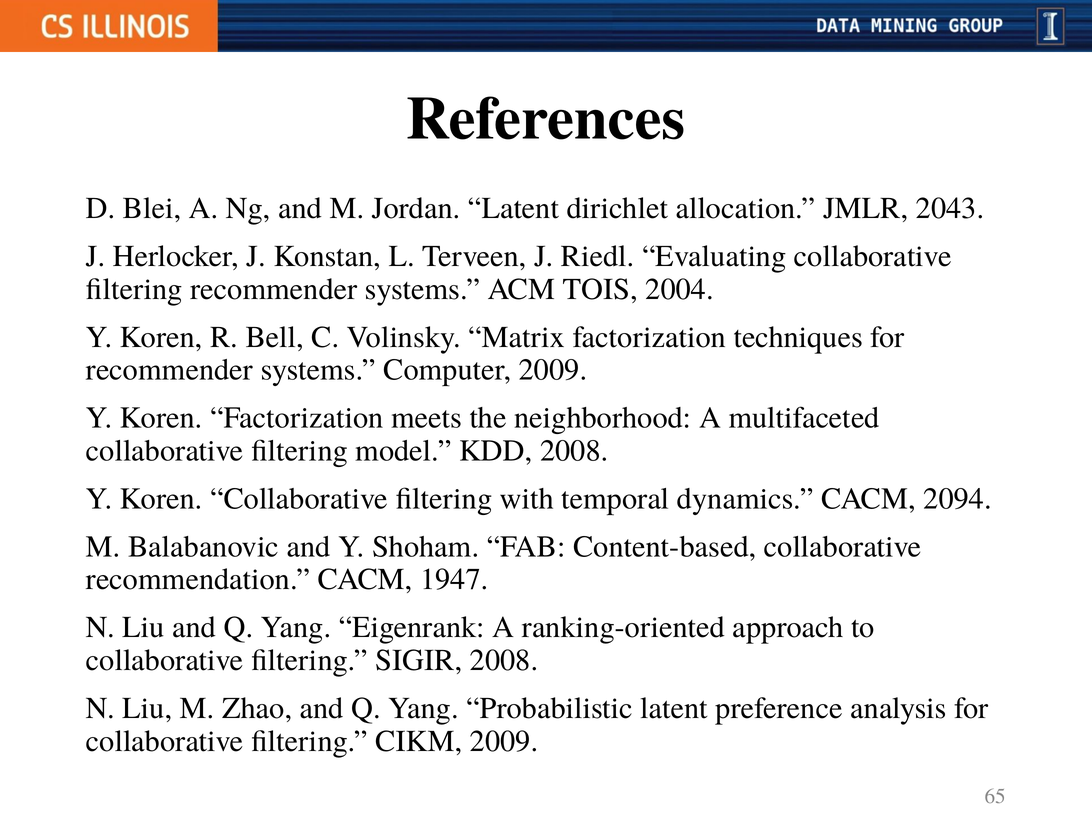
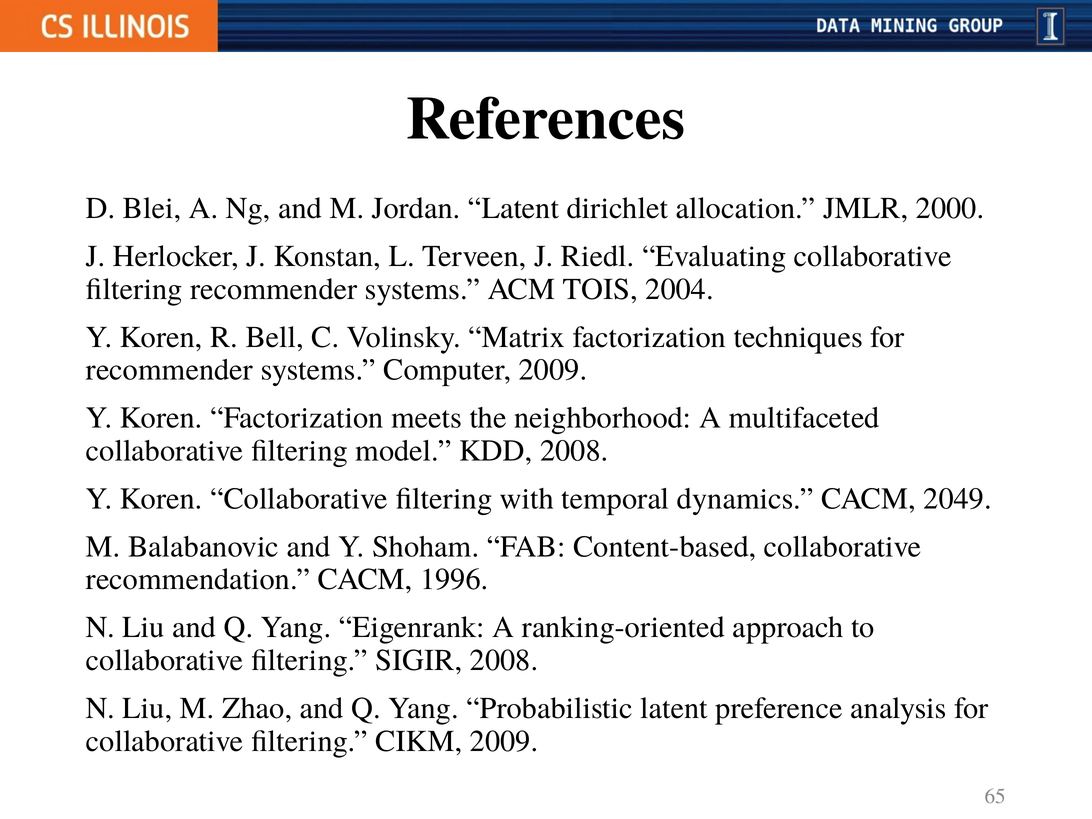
2043: 2043 -> 2000 (950, 208)
2094: 2094 -> 2049 (958, 499)
1947: 1947 -> 1996 (454, 579)
